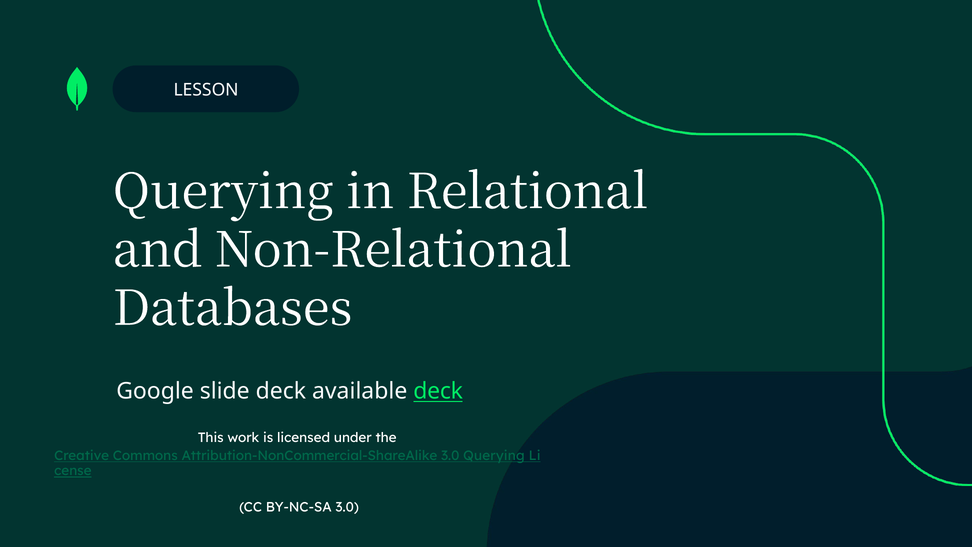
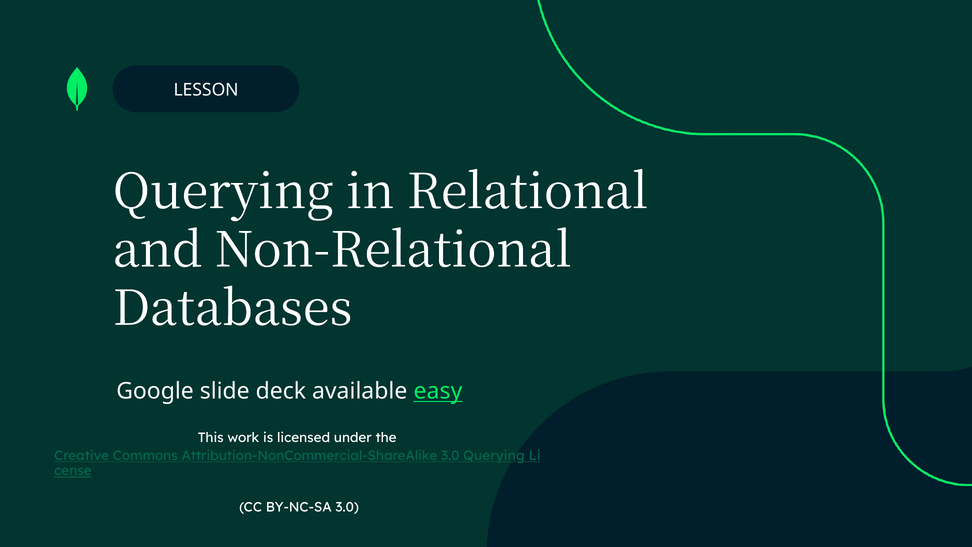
available deck: deck -> easy (438, 391)
